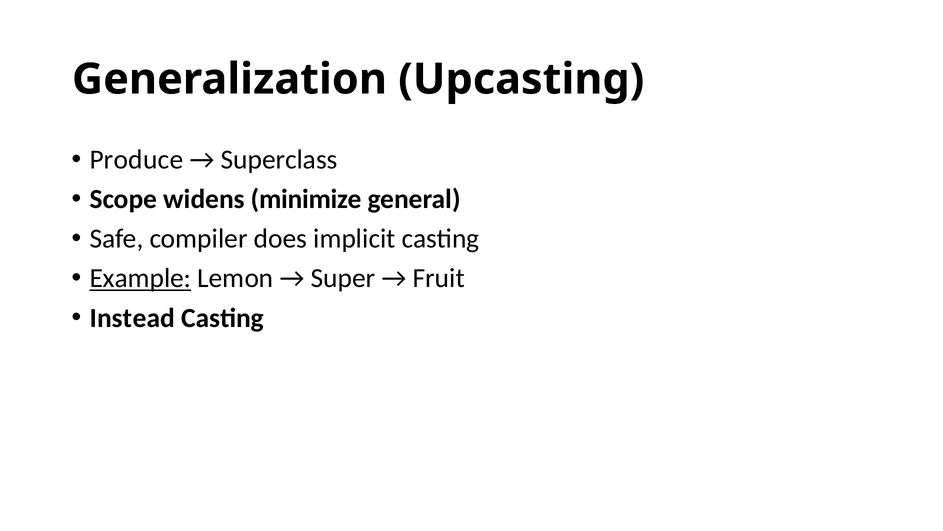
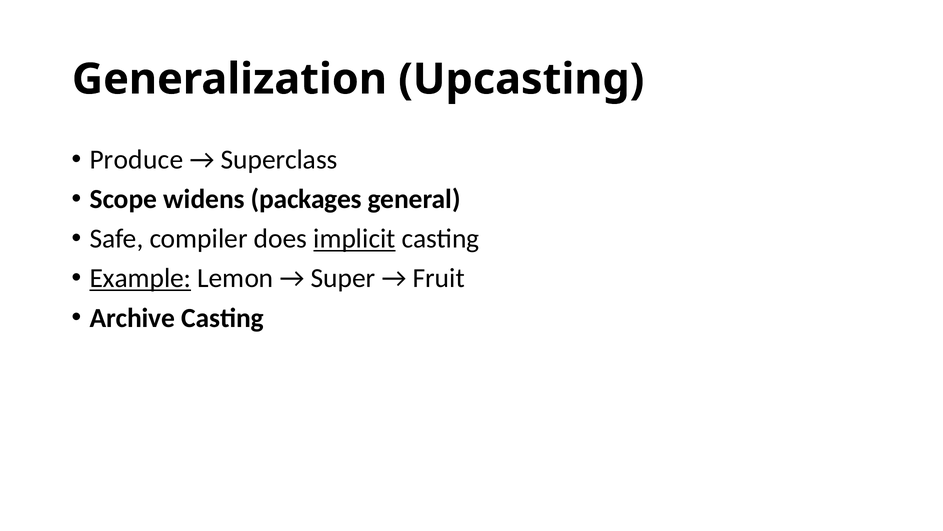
minimize: minimize -> packages (306, 199)
implicit underline: none -> present (354, 239)
Instead: Instead -> Archive (132, 318)
